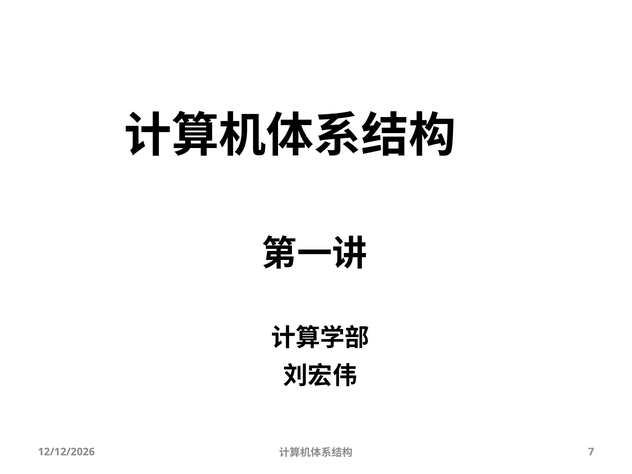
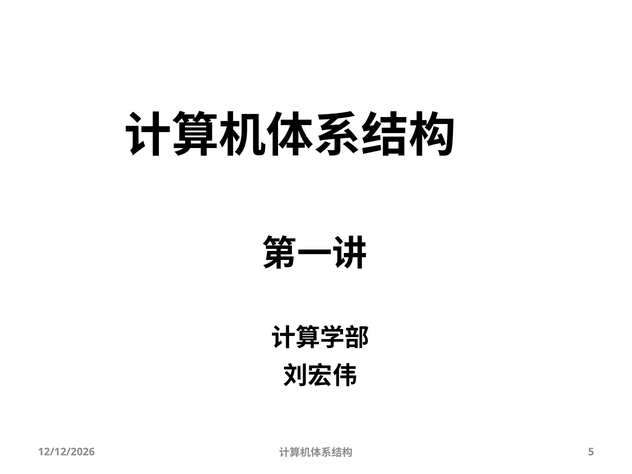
7: 7 -> 5 (591, 452)
